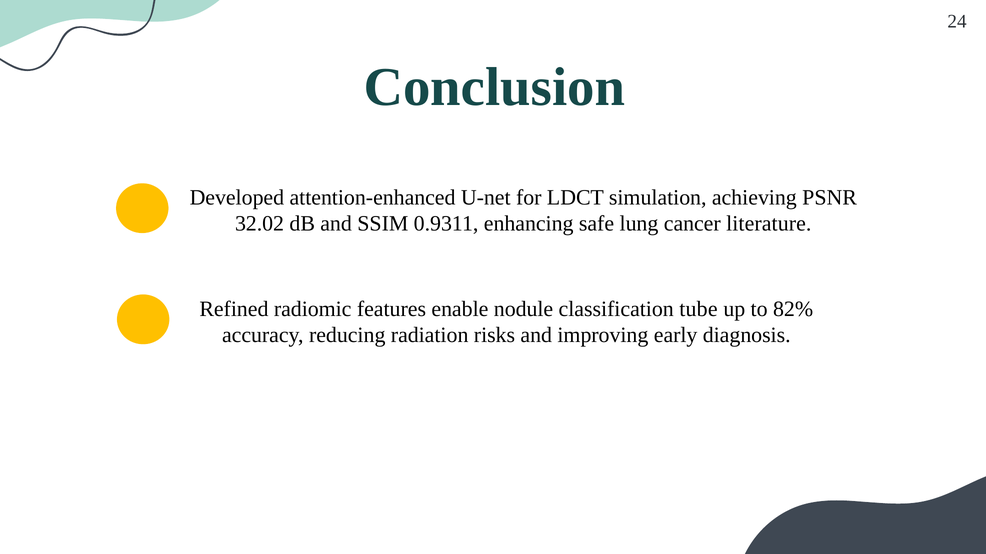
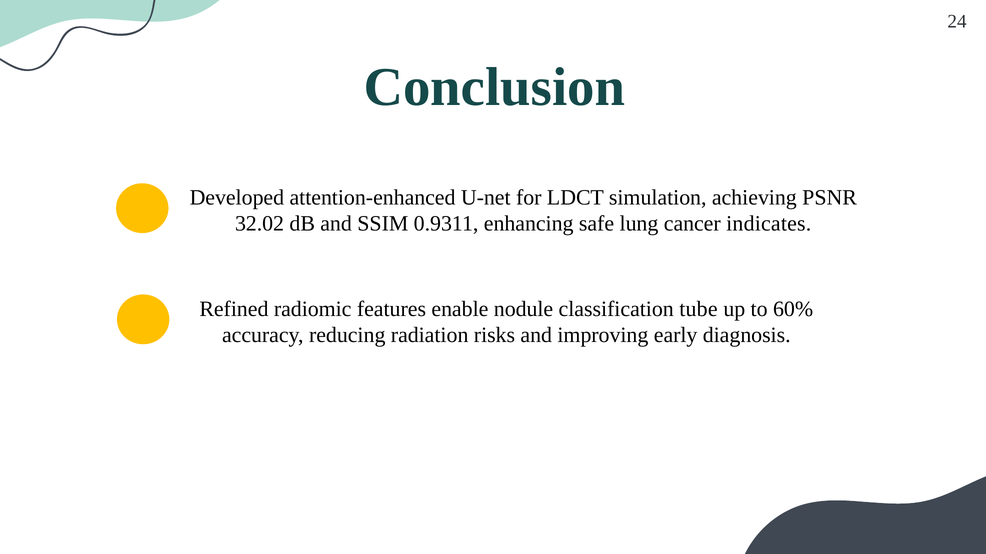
literature: literature -> indicates (769, 224)
82%: 82% -> 60% (793, 309)
